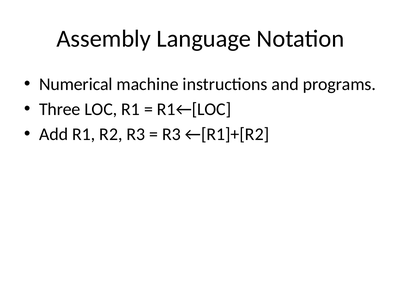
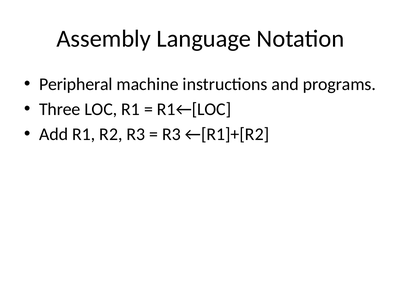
Numerical: Numerical -> Peripheral (76, 84)
